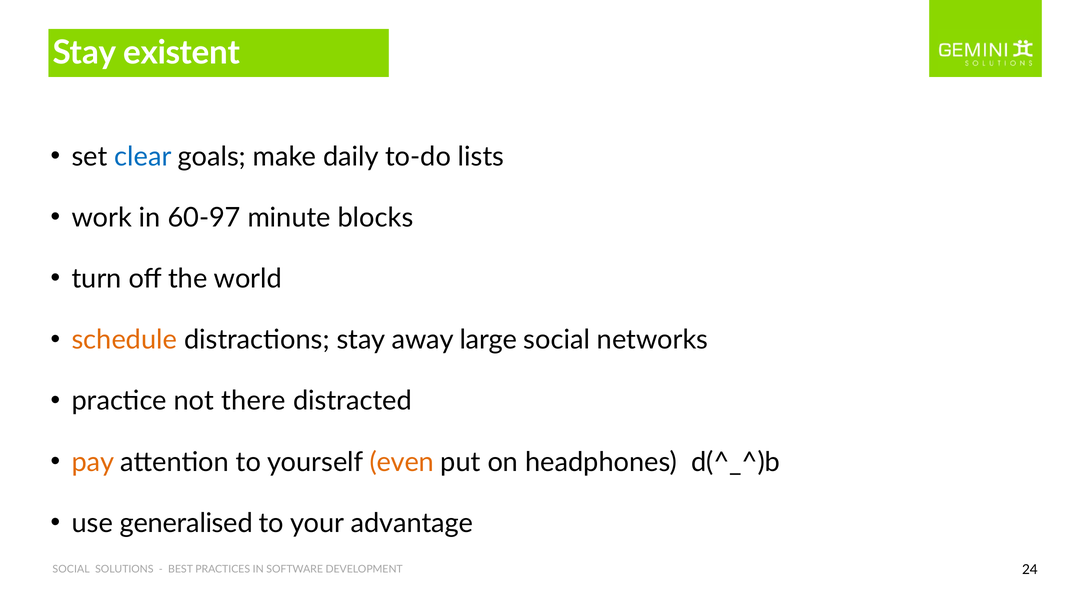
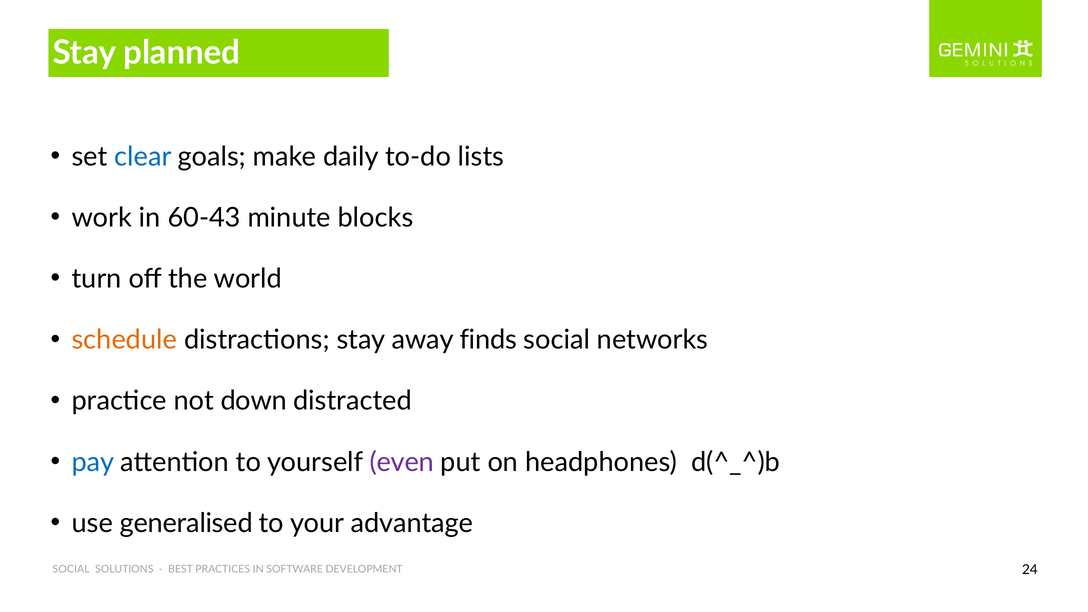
existent: existent -> planned (182, 53)
60-97: 60-97 -> 60-43 (204, 218)
large: large -> finds (488, 340)
there: there -> down (254, 401)
pay colour: orange -> blue (93, 462)
even colour: orange -> purple (402, 462)
